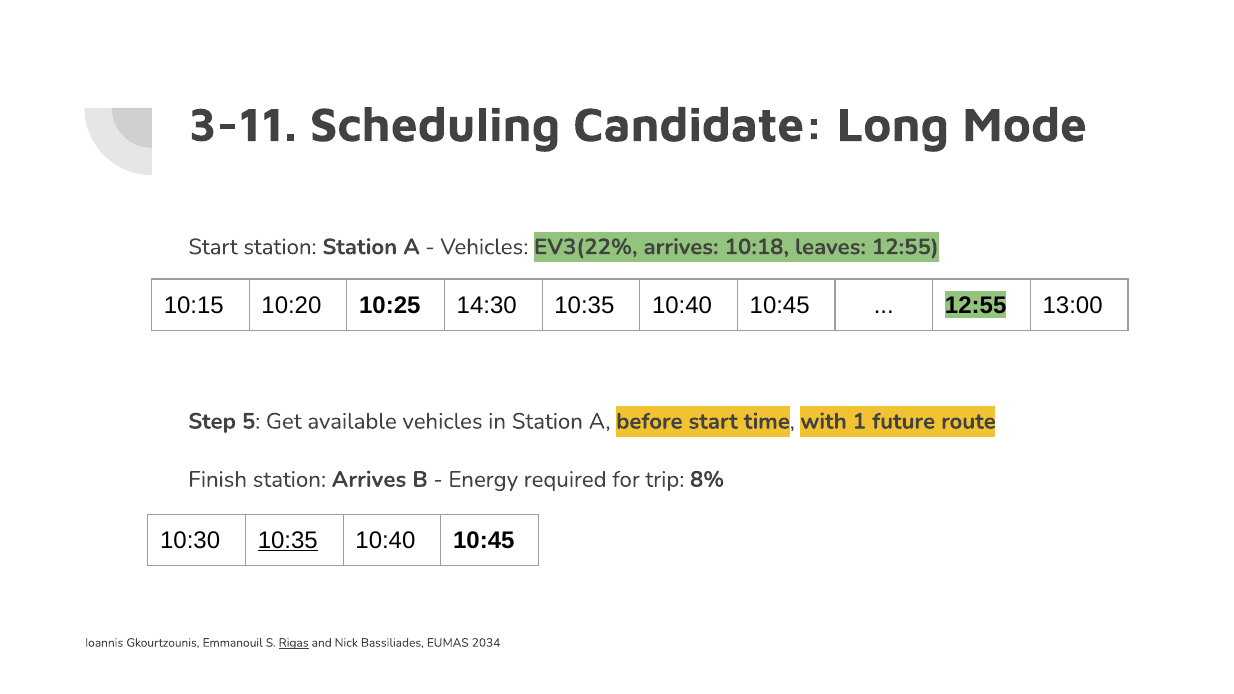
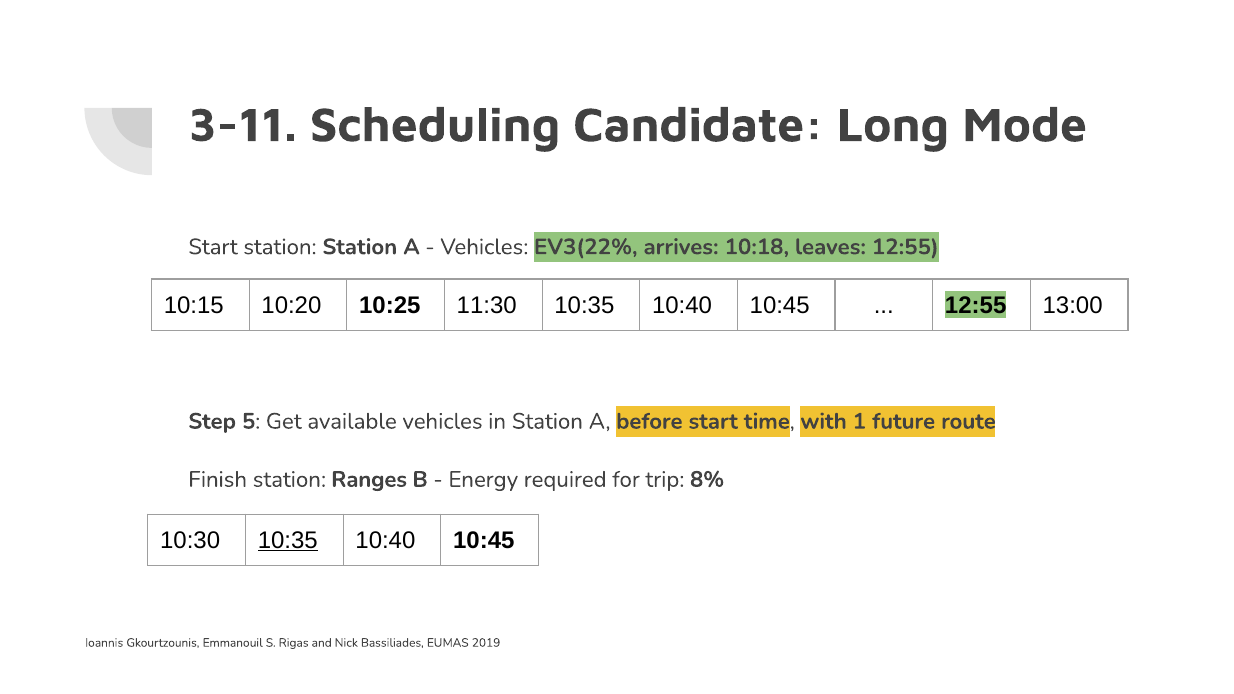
14:30: 14:30 -> 11:30 (487, 305)
station Arrives: Arrives -> Ranges (369, 480)
Rigas underline: present -> none (294, 643)
2034: 2034 -> 2019 (486, 643)
